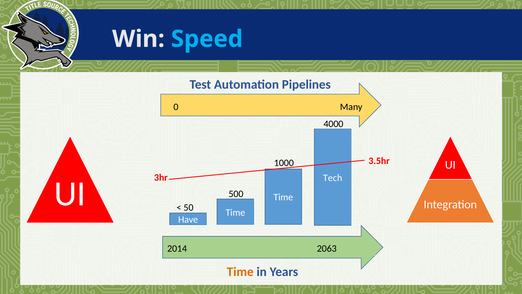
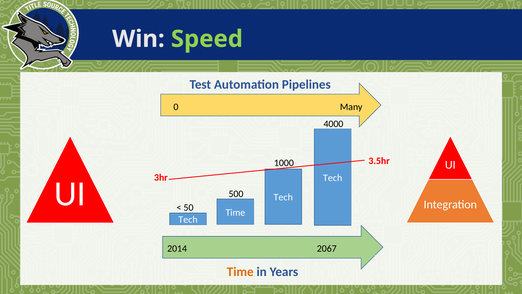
Speed colour: light blue -> light green (207, 39)
Time: Time -> Tech (283, 197)
Have: Have -> Tech (188, 219)
2063: 2063 -> 2067 (327, 248)
